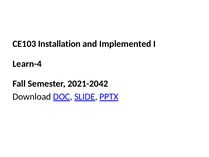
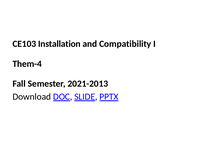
Implemented: Implemented -> Compatibility (125, 44)
Learn-4: Learn-4 -> Them-4 (27, 64)
2021-2042: 2021-2042 -> 2021-2013 (88, 84)
